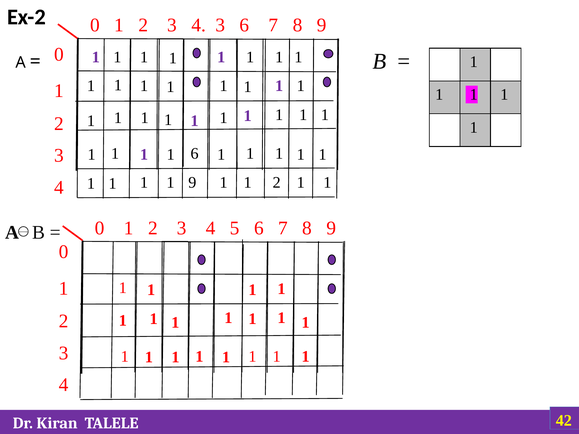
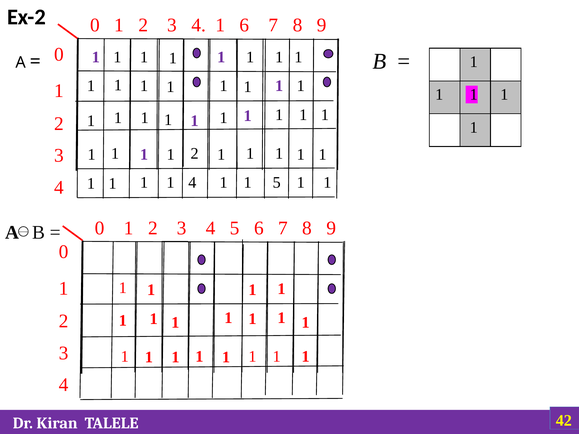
3: 3 -> 1 (220, 25)
6: 6 -> 2 (195, 154)
1 9: 9 -> 4 (192, 183)
1 1 2: 2 -> 5 (277, 183)
